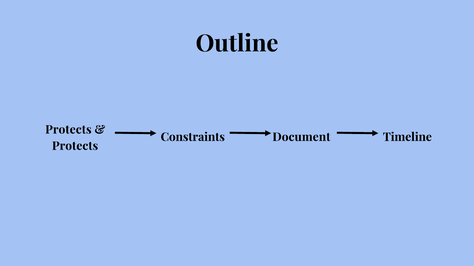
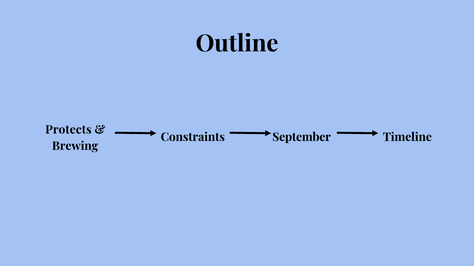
Document: Document -> September (302, 137)
Protects: Protects -> Brewing (75, 146)
